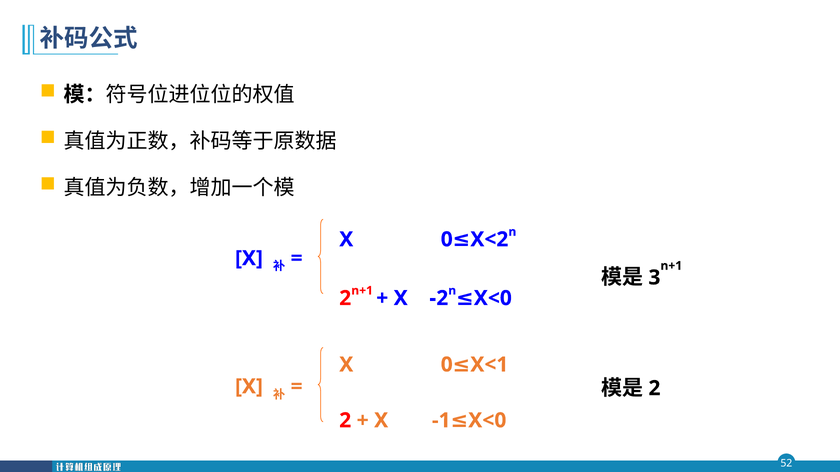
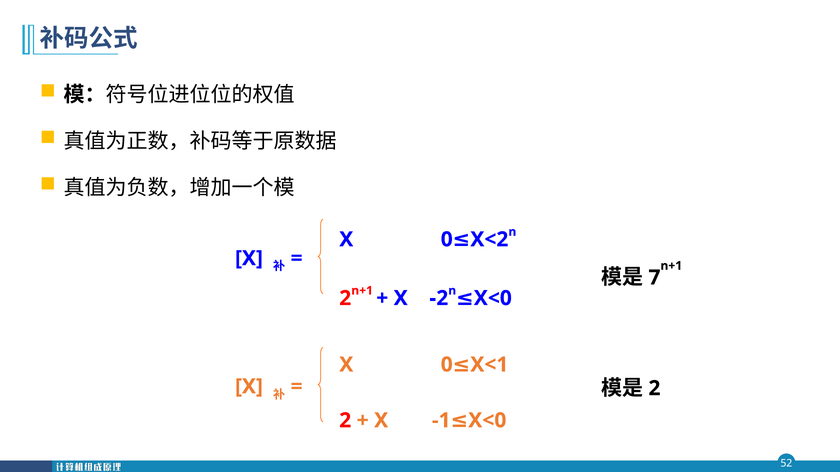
3: 3 -> 7 (654, 278)
